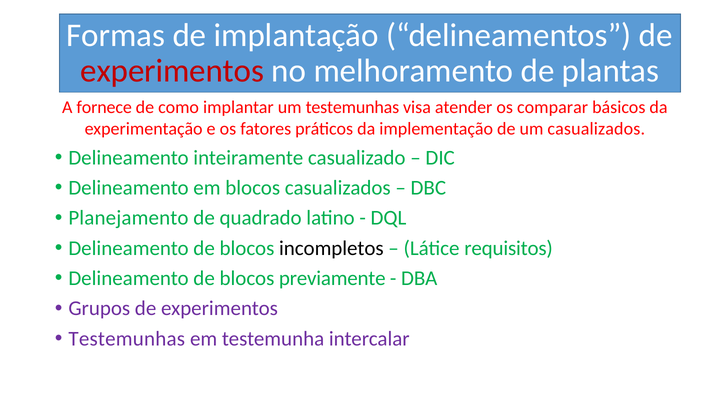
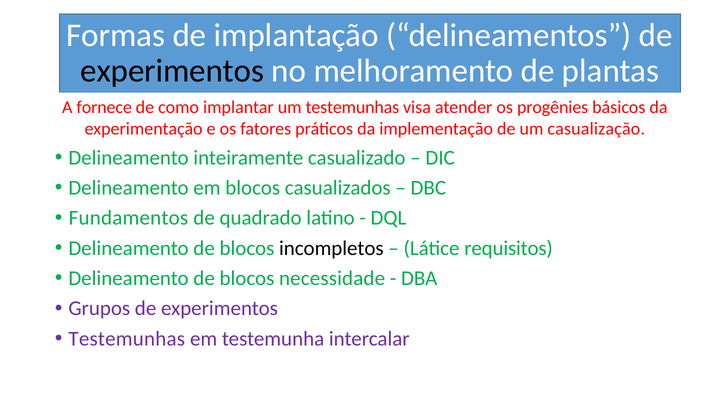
experimentos colour: red -> black (172, 71)
comparar: comparar -> progênies (553, 107)
um casualizados: casualizados -> casualização (596, 129)
Planejamento: Planejamento -> Fundamentos (128, 218)
previamente: previamente -> necessidade (332, 278)
